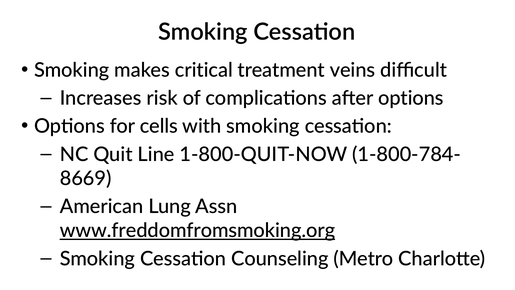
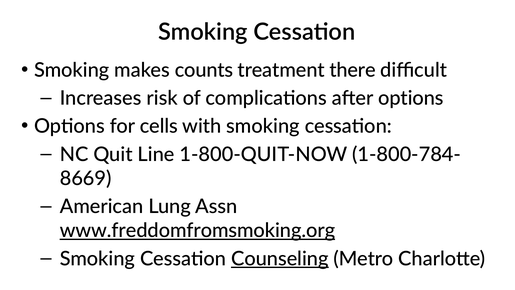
critical: critical -> counts (204, 70)
veins: veins -> there (353, 70)
Counseling underline: none -> present (280, 258)
